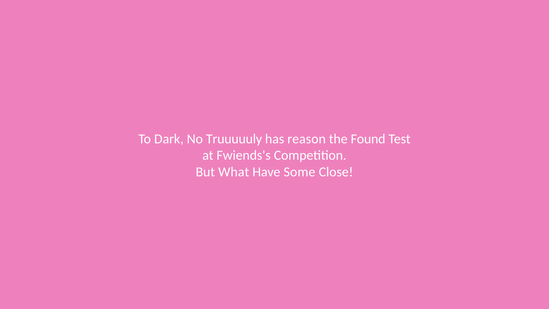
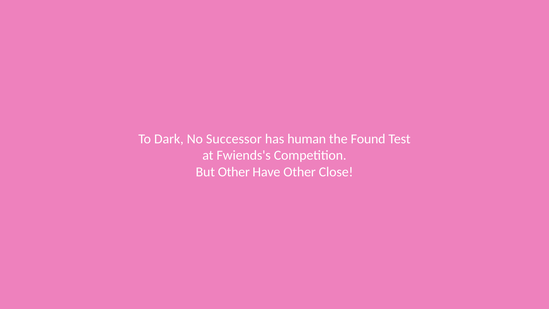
Truuuuuly: Truuuuuly -> Successor (234, 139)
reason: reason -> human (307, 139)
But What: What -> Other (234, 172)
Have Some: Some -> Other (300, 172)
